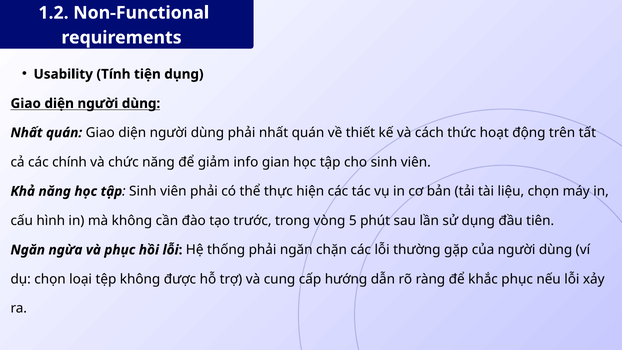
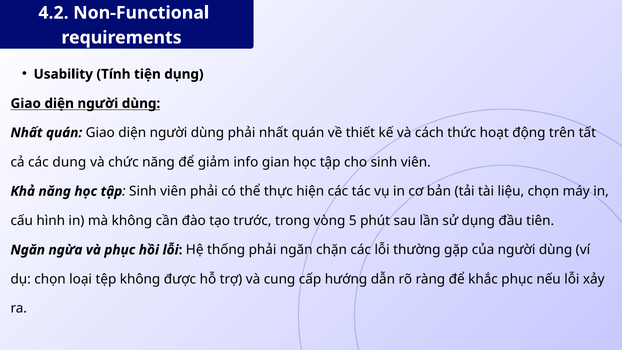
1.2: 1.2 -> 4.2 (54, 13)
chính: chính -> dụng (69, 162)
